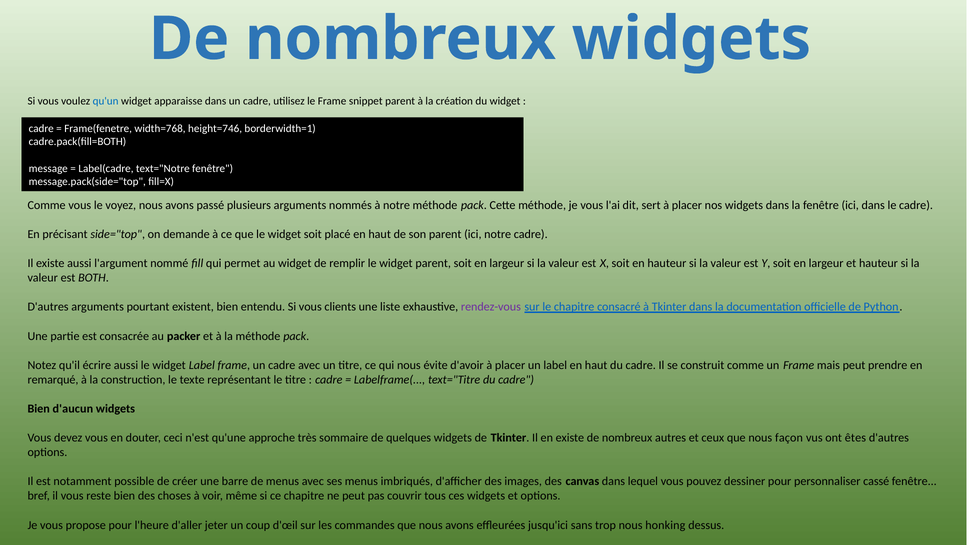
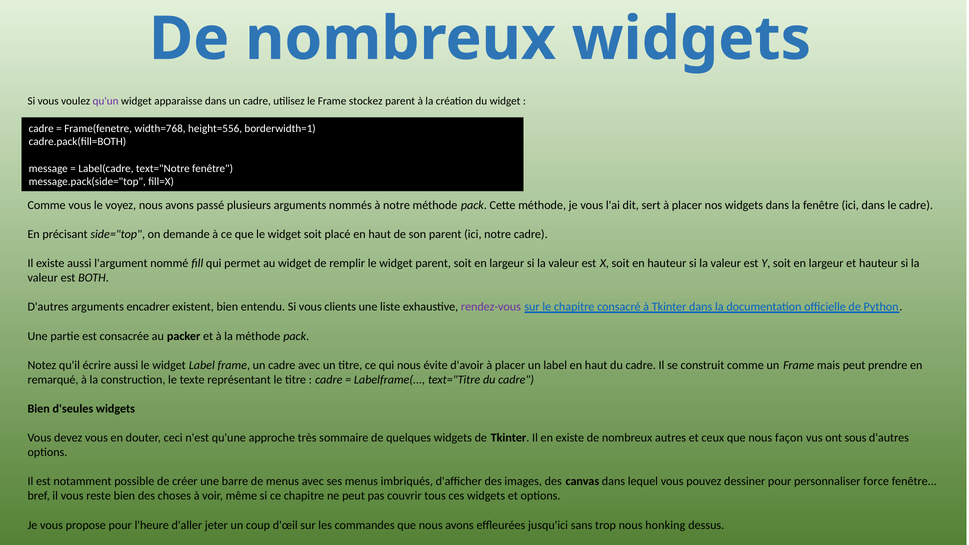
qu'un colour: blue -> purple (106, 101)
snippet: snippet -> stockez (366, 101)
height=746: height=746 -> height=556 (215, 128)
pourtant: pourtant -> encadrer (148, 307)
d'aucun: d'aucun -> d'seules (73, 409)
êtes: êtes -> sous (856, 438)
cassé: cassé -> force (876, 482)
